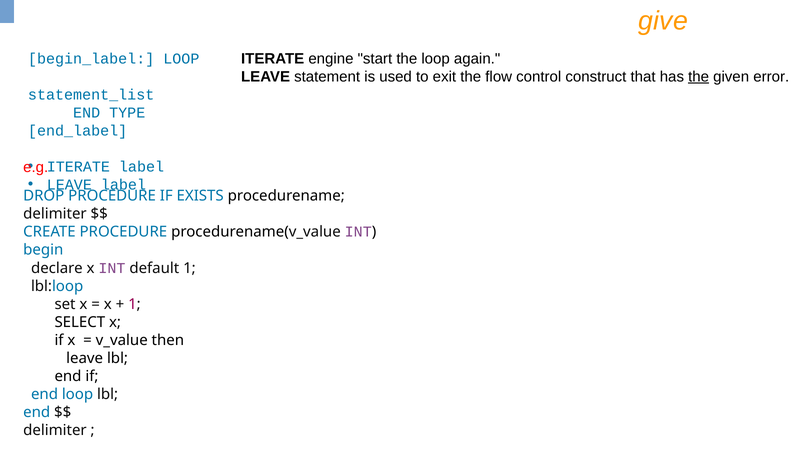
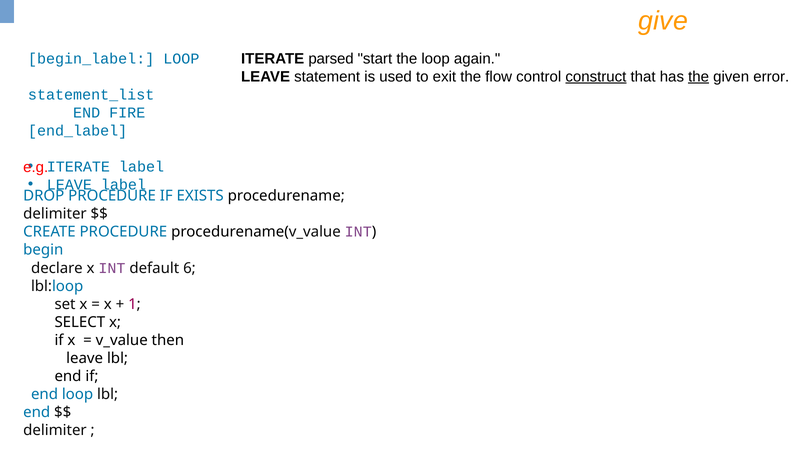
engine: engine -> parsed (331, 59)
construct underline: none -> present (596, 77)
TYPE: TYPE -> FIRE (127, 113)
default 1: 1 -> 6 (189, 268)
